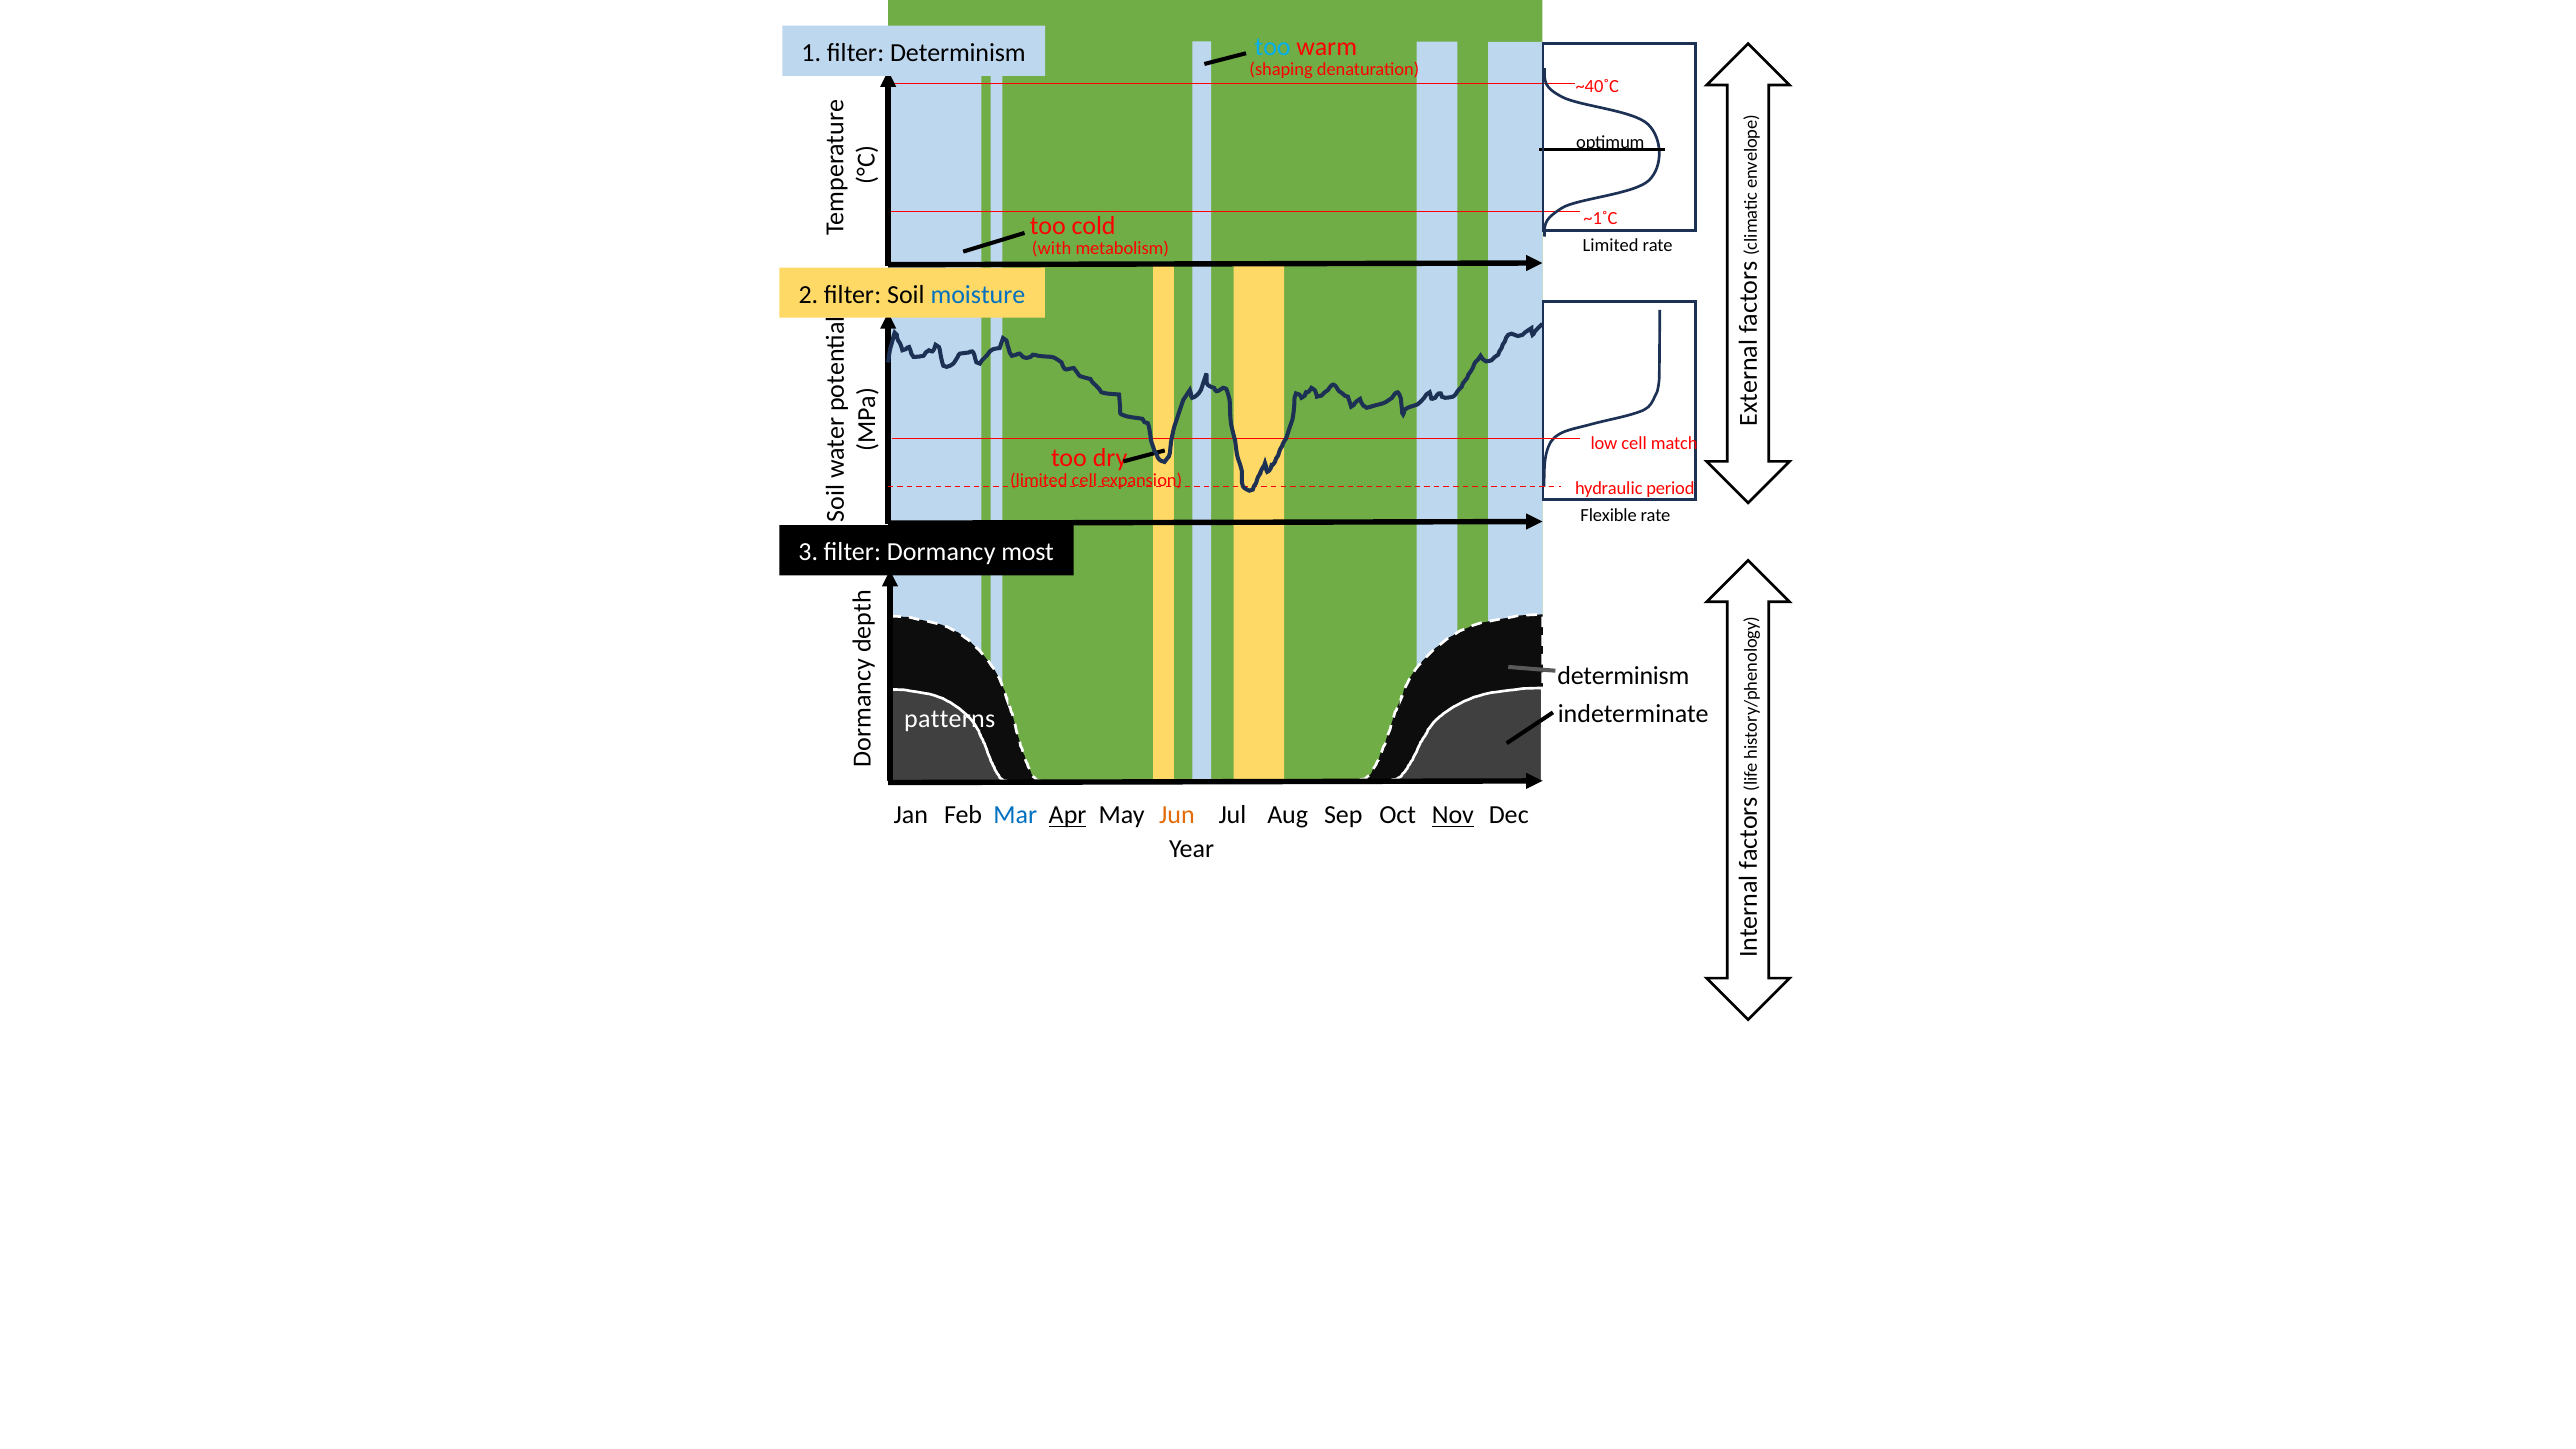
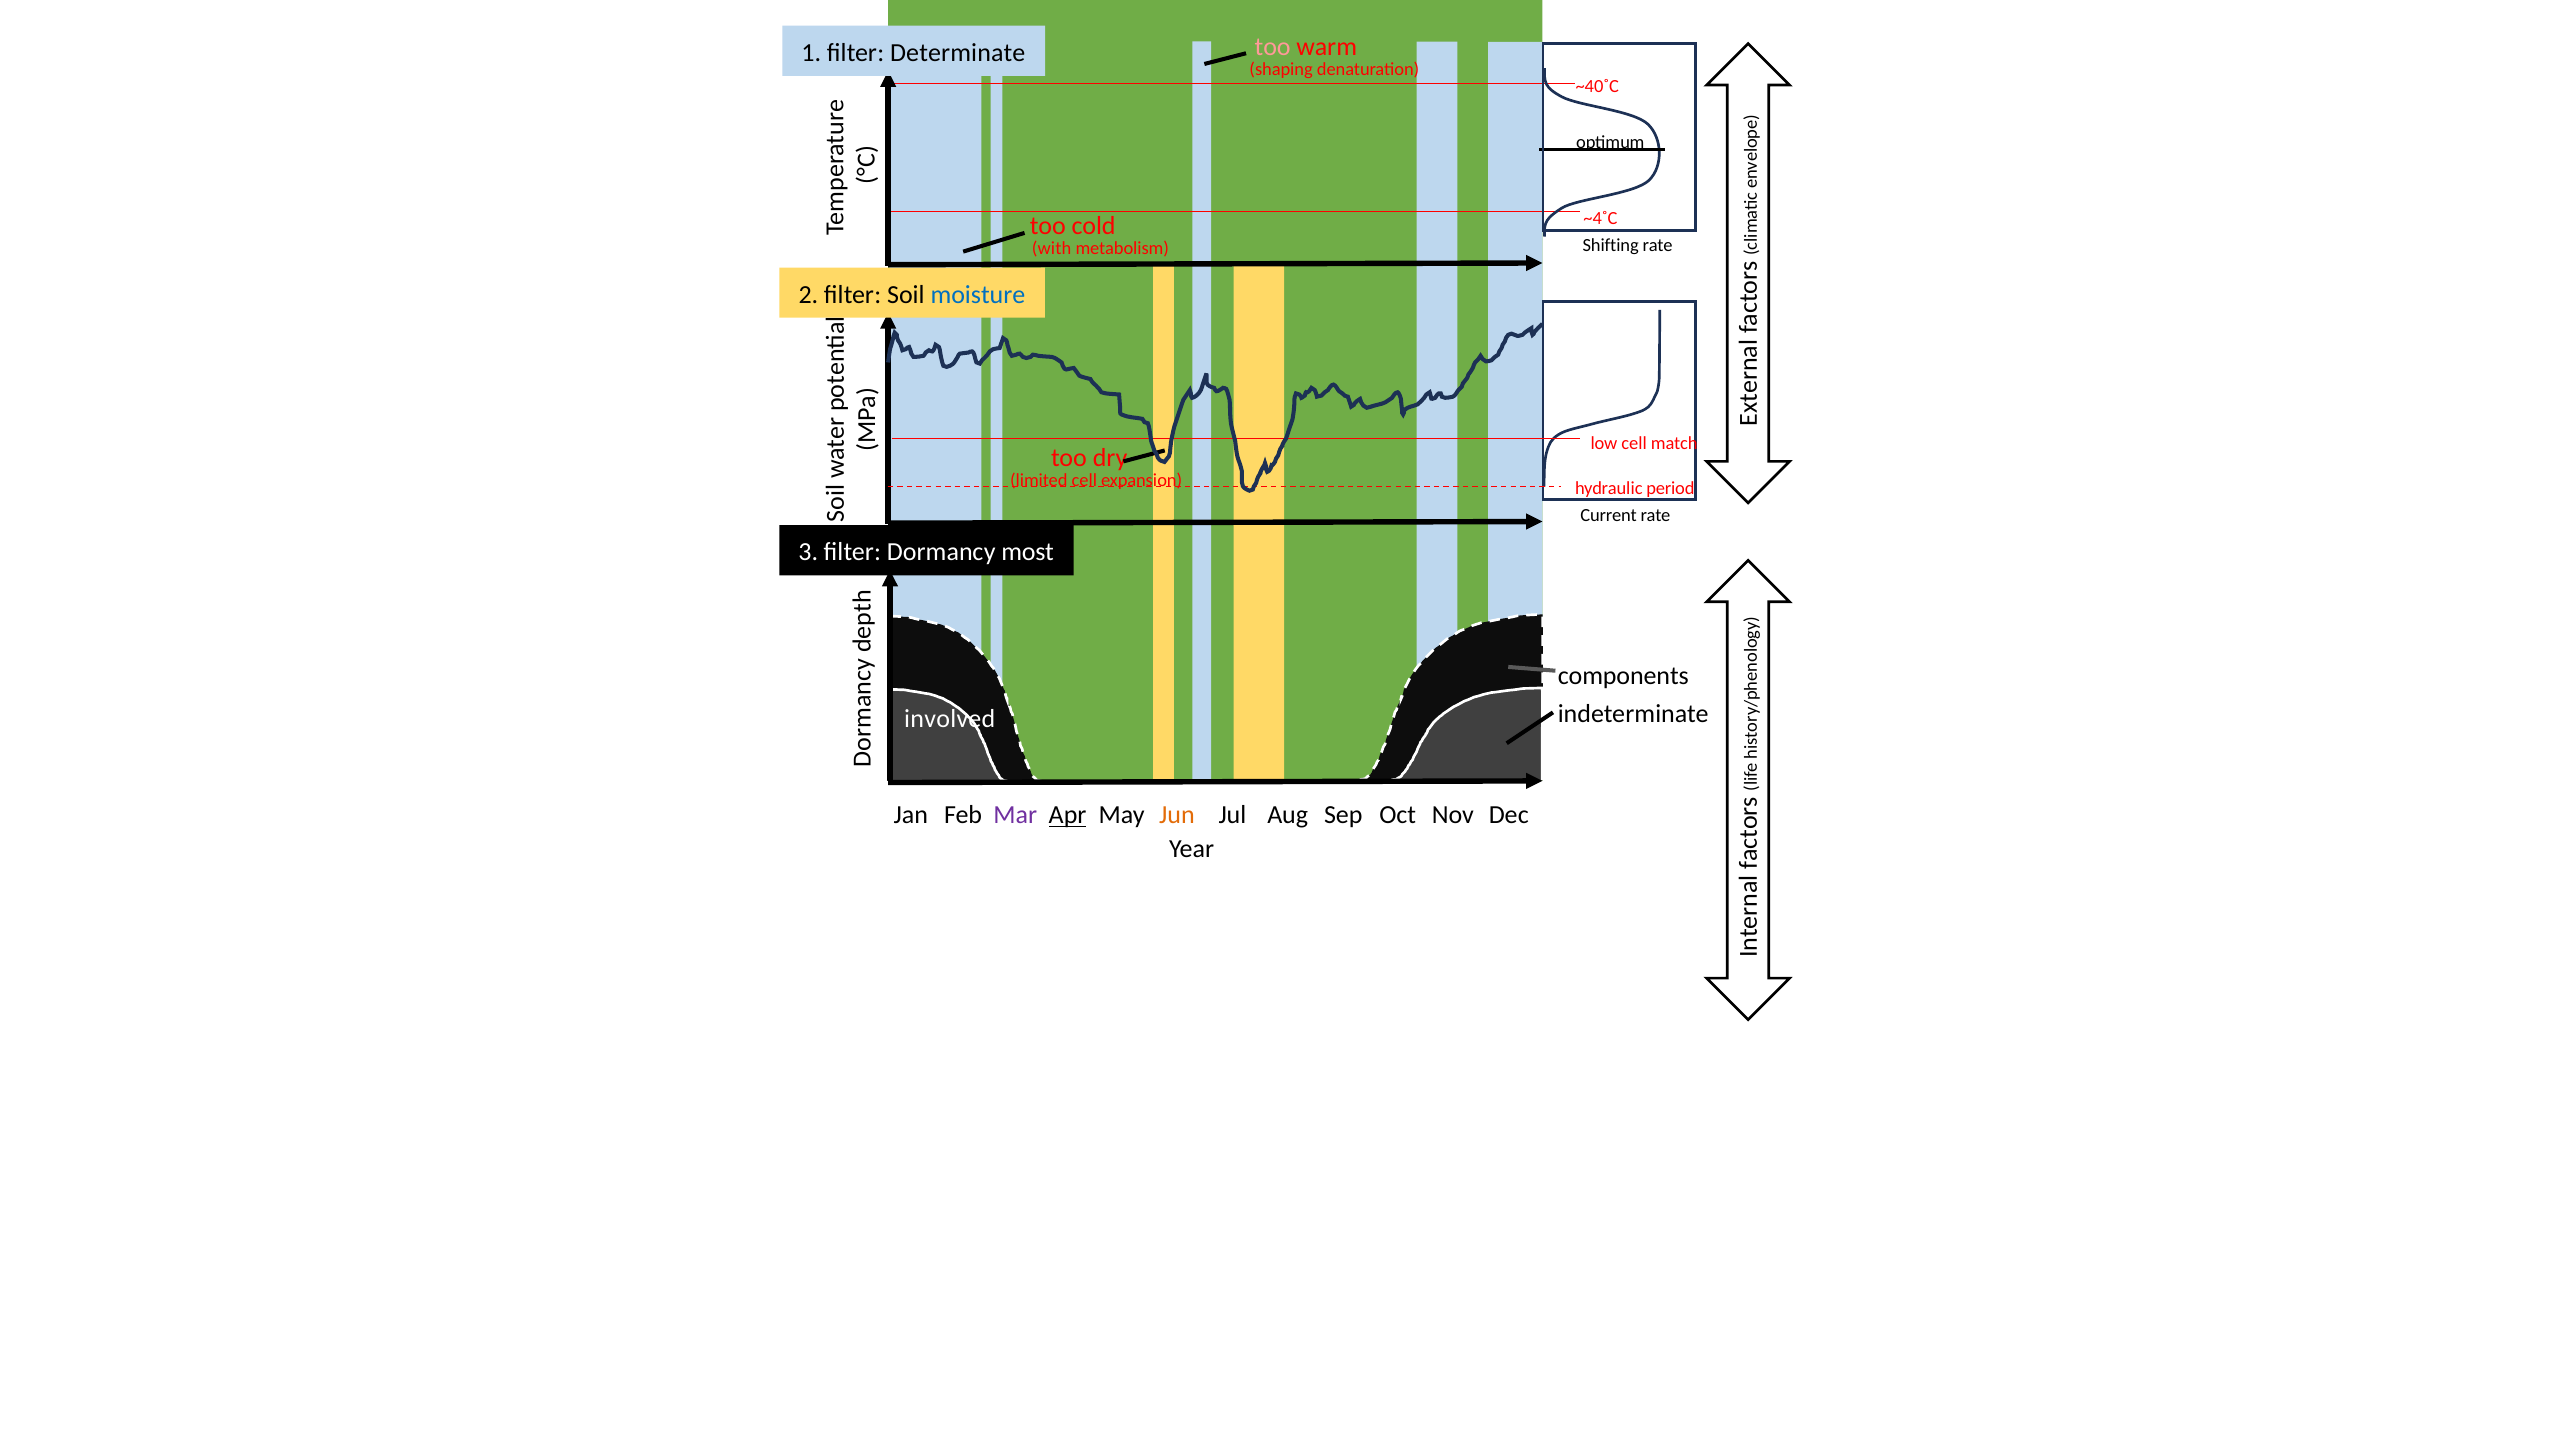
too colour: light blue -> pink (1273, 47)
filter Determinism: Determinism -> Determinate (958, 53)
~1˚C: ~1˚C -> ~4˚C (1600, 218)
Limited: Limited -> Shifting (1611, 245)
Flexible: Flexible -> Current (1609, 516)
determinism: determinism -> components (1623, 676)
patterns: patterns -> involved (950, 719)
Mar colour: blue -> purple (1015, 815)
Nov underline: present -> none (1453, 815)
